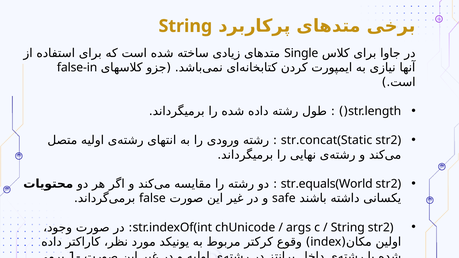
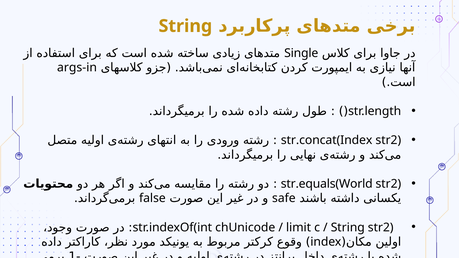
false-in: false-in -> args-in (77, 68)
str.concat(Static: str.concat(Static -> str.concat(Index (327, 140)
args: args -> limit (299, 228)
